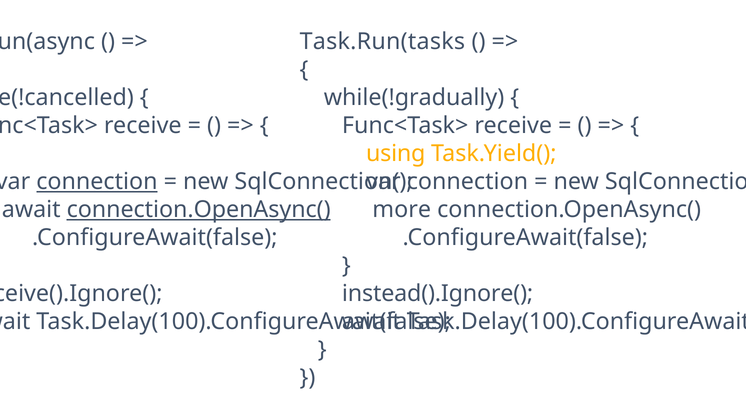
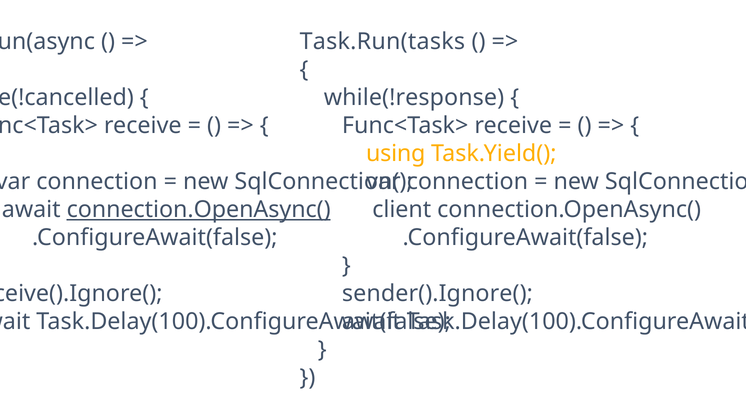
while(!gradually: while(!gradually -> while(!response (414, 98)
connection underline: present -> none (97, 182)
more: more -> client (402, 210)
instead().Ignore(: instead().Ignore( -> sender().Ignore( (437, 293)
